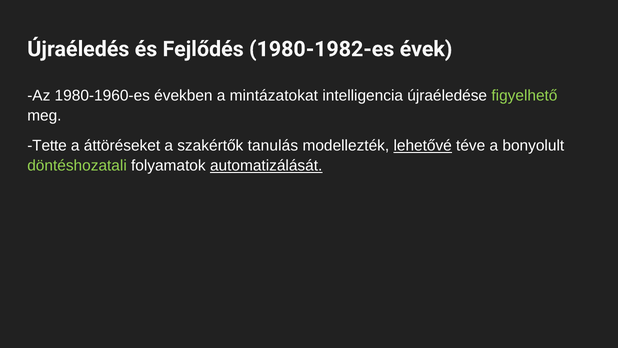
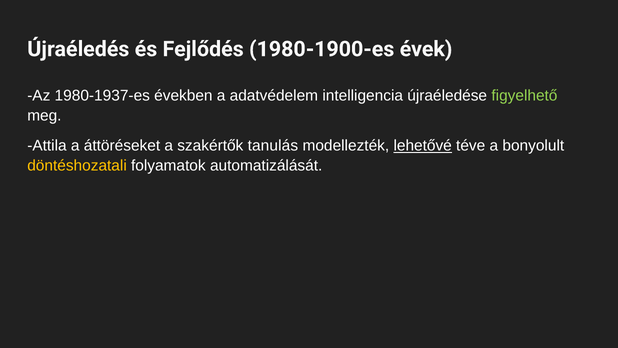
1980-1982-es: 1980-1982-es -> 1980-1900-es (322, 49)
1980-1960-es: 1980-1960-es -> 1980-1937-es (102, 96)
mintázatokat: mintázatokat -> adatvédelem (274, 96)
Tette: Tette -> Attila (47, 146)
döntéshozatali colour: light green -> yellow (77, 165)
automatizálását underline: present -> none (266, 165)
